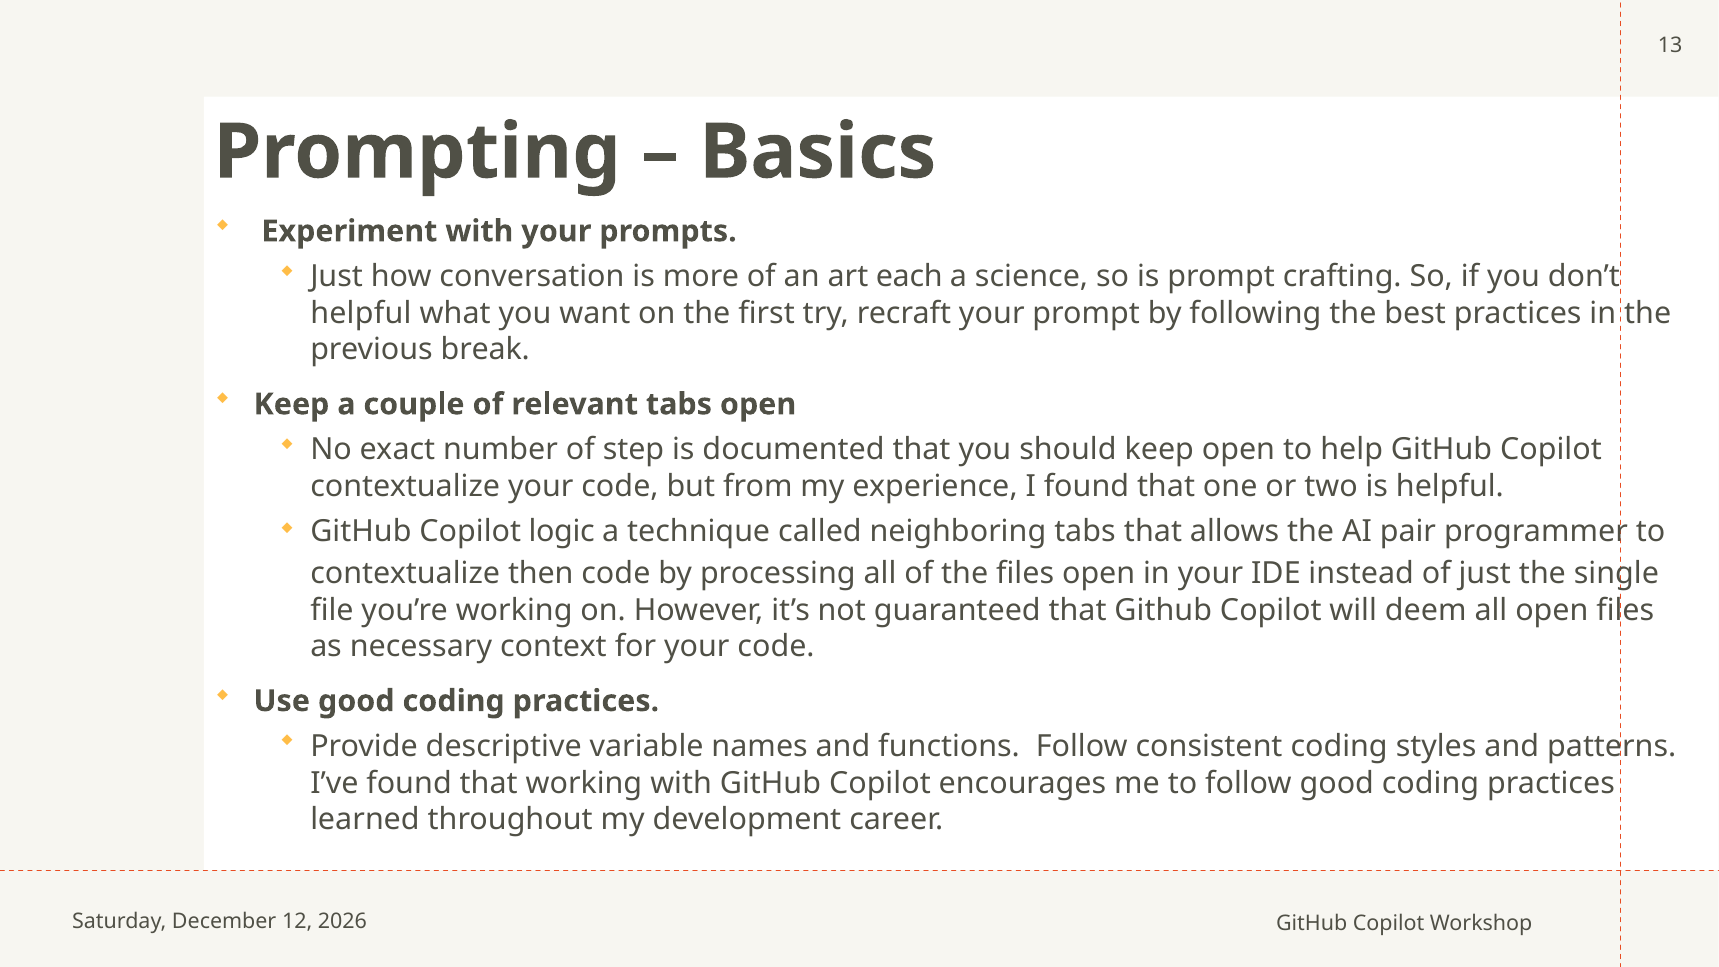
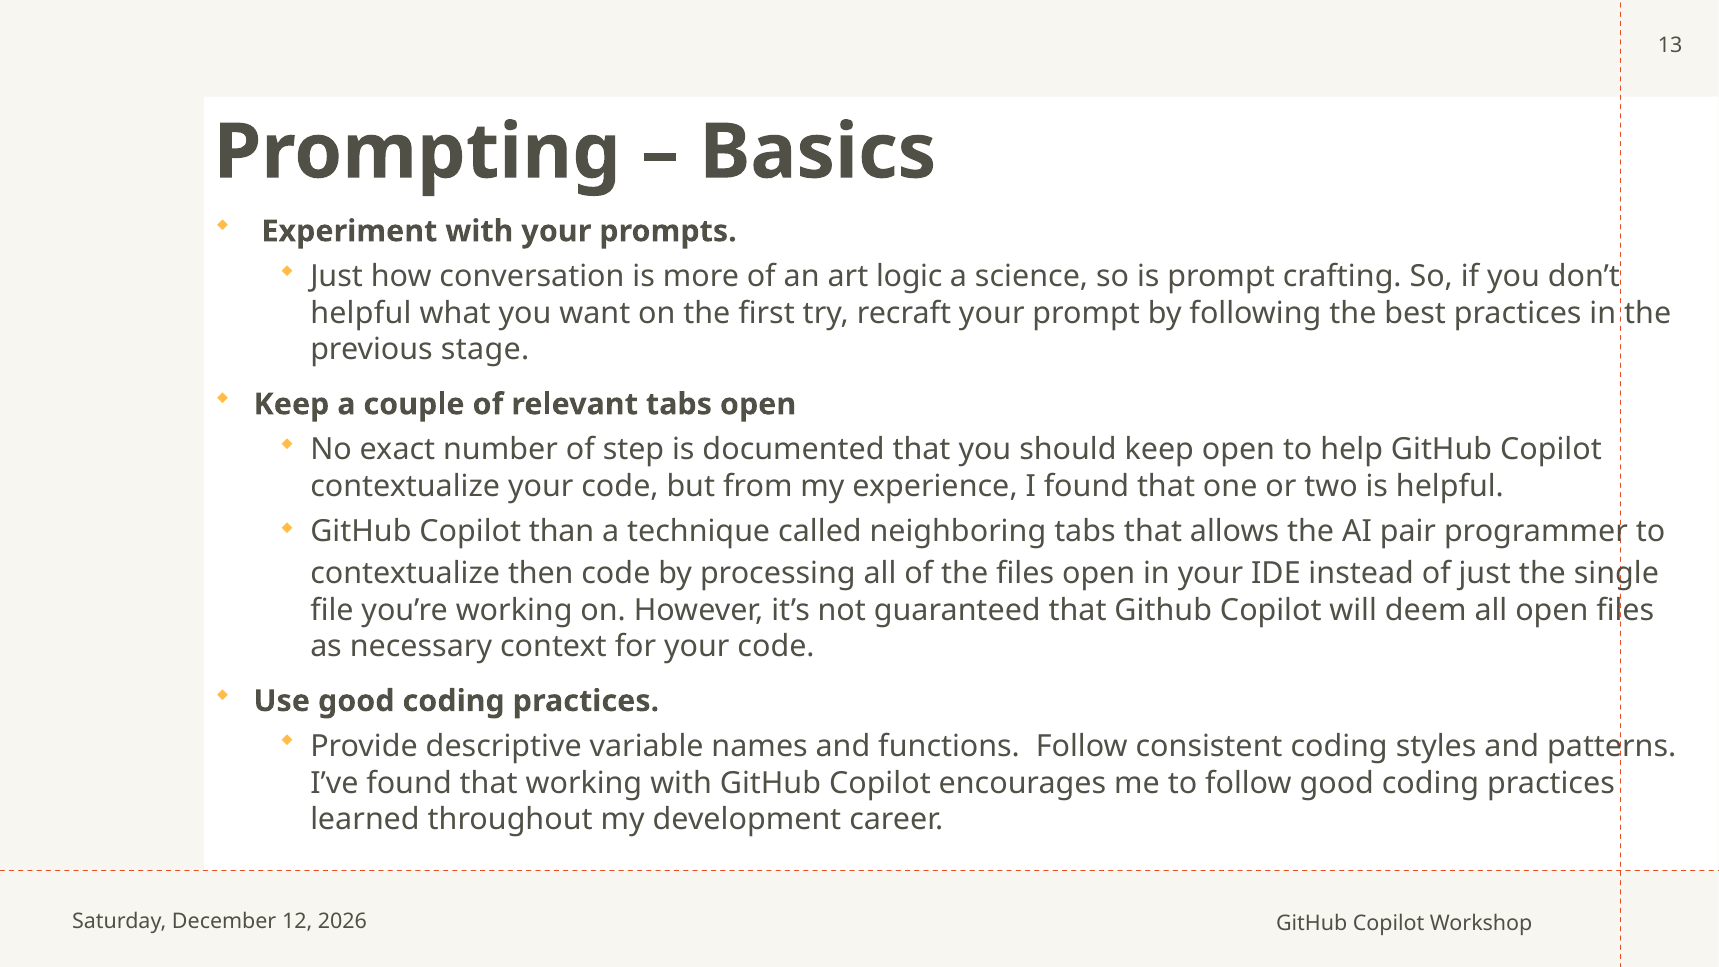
each: each -> logic (909, 277)
break: break -> stage (485, 350)
logic: logic -> than (562, 532)
